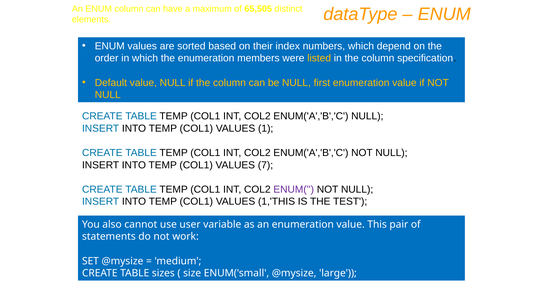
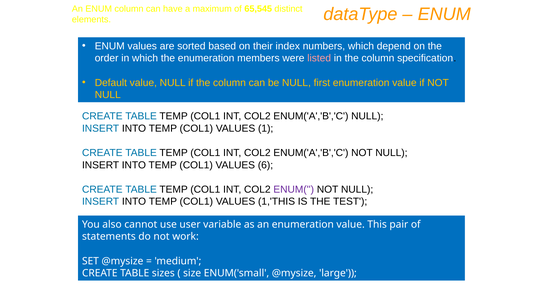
65,505: 65,505 -> 65,545 (258, 9)
listed colour: yellow -> pink (319, 58)
7: 7 -> 6 (265, 165)
